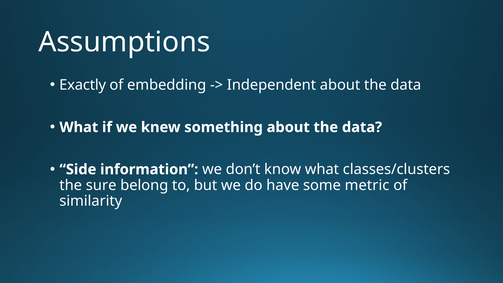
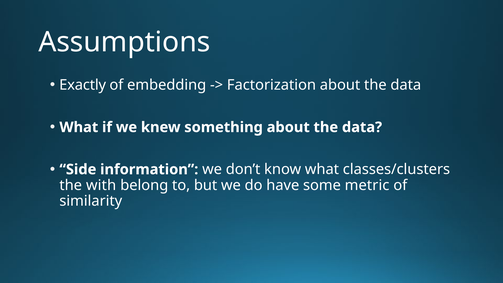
Independent: Independent -> Factorization (271, 85)
sure: sure -> with (101, 185)
